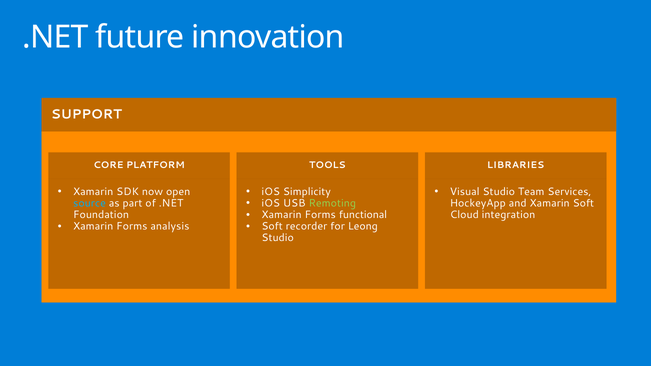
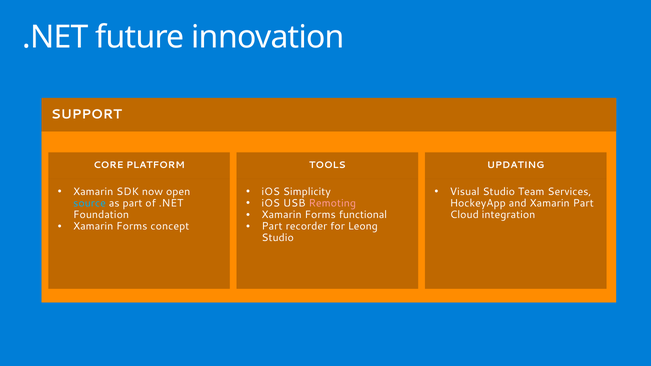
LIBRARIES: LIBRARIES -> UPDATING (516, 165)
Remoting colour: light green -> pink (332, 203)
Xamarin Soft: Soft -> Part (583, 203)
analysis: analysis -> concept (170, 226)
Soft: Soft -> Part (272, 226)
